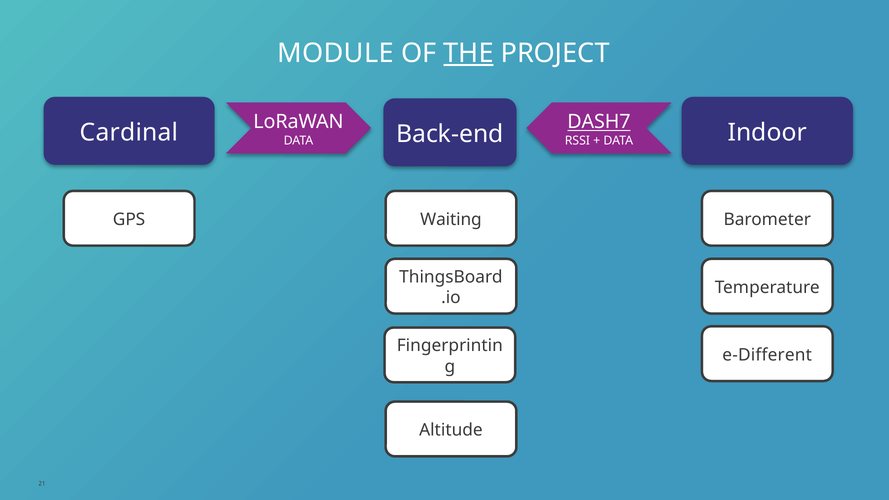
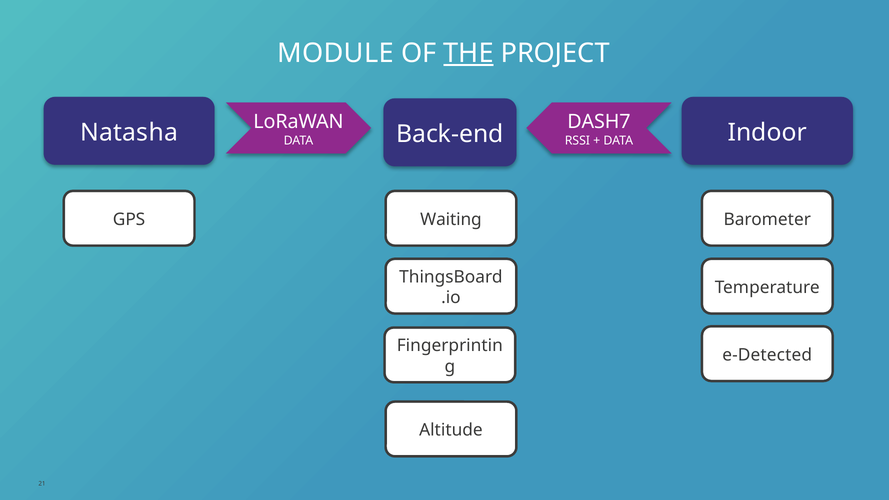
DASH7 underline: present -> none (599, 122)
Cardinal: Cardinal -> Natasha (129, 133)
e-Different: e-Different -> e-Detected (767, 355)
